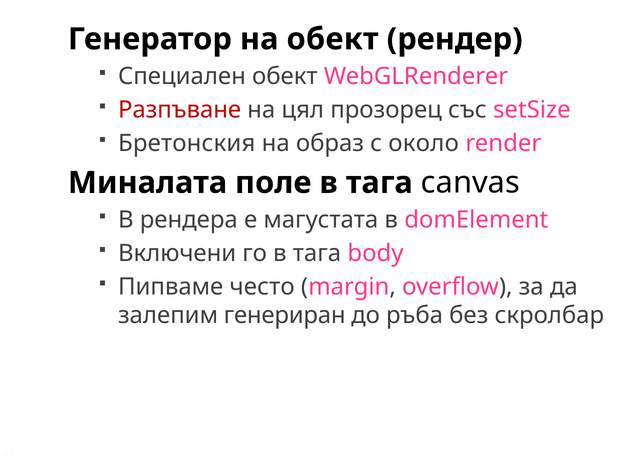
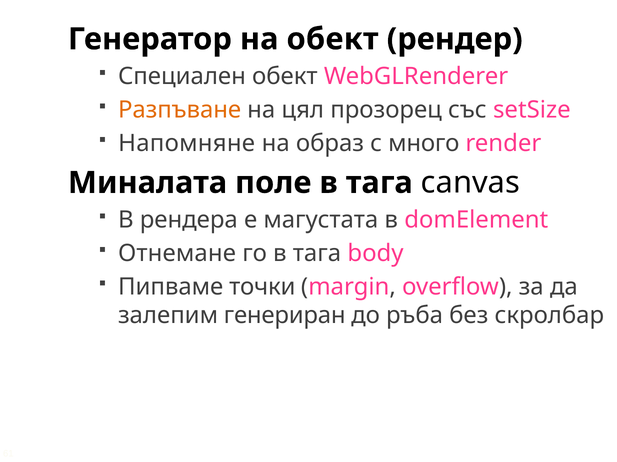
Разпъване colour: red -> orange (180, 110)
Бретонския: Бретонския -> Напомняне (187, 143)
около: около -> много (424, 143)
Включени: Включени -> Отнемане (177, 254)
често: често -> точки (262, 287)
